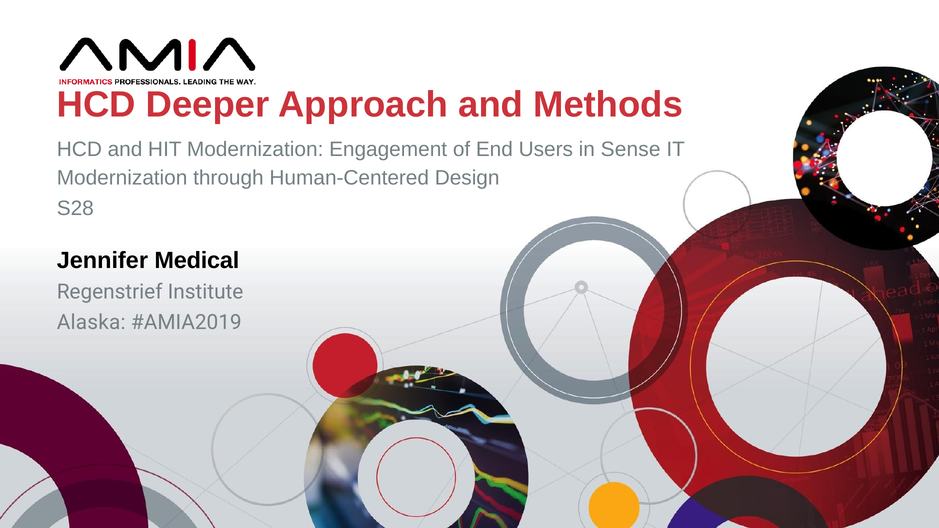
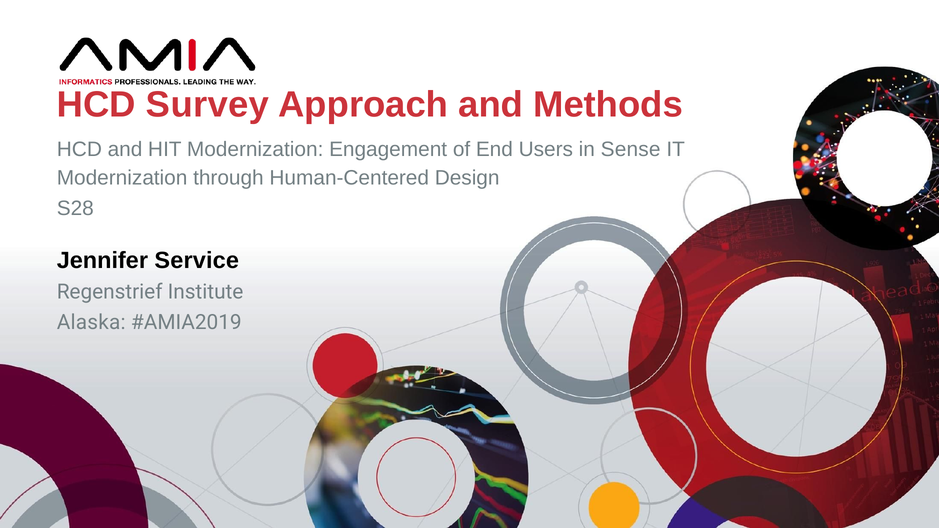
Deeper: Deeper -> Survey (208, 105)
Medical: Medical -> Service (197, 260)
